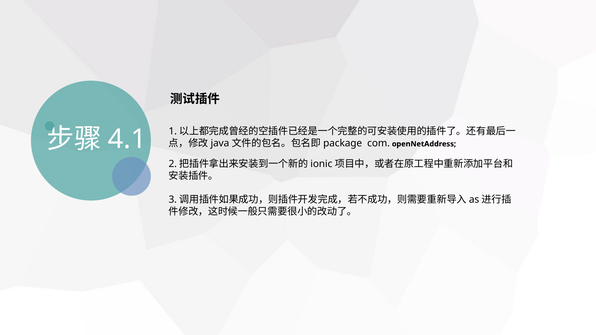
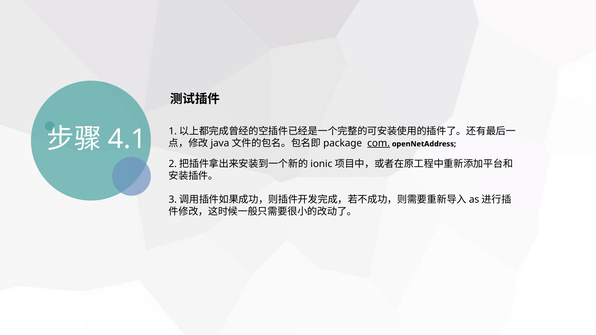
com underline: none -> present (379, 143)
